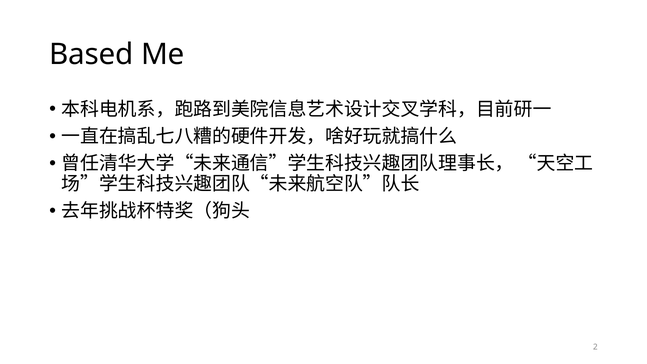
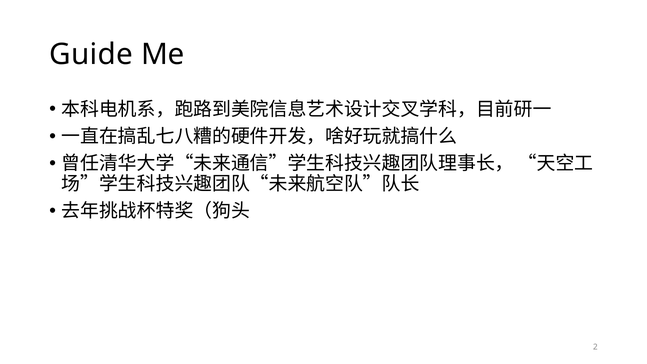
Based: Based -> Guide (91, 54)
